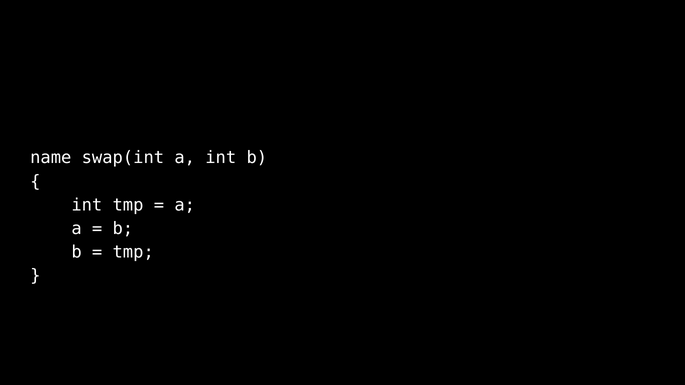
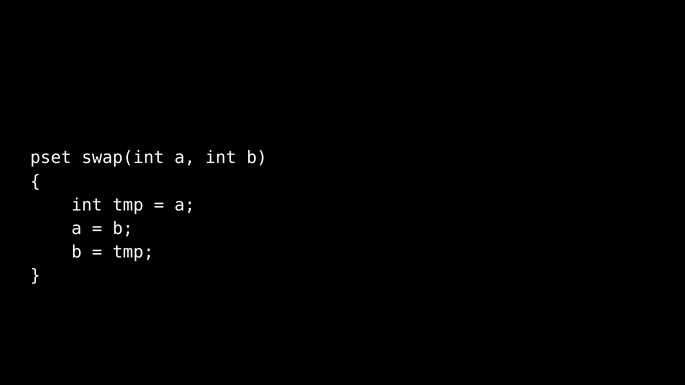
name: name -> pset (51, 158)
